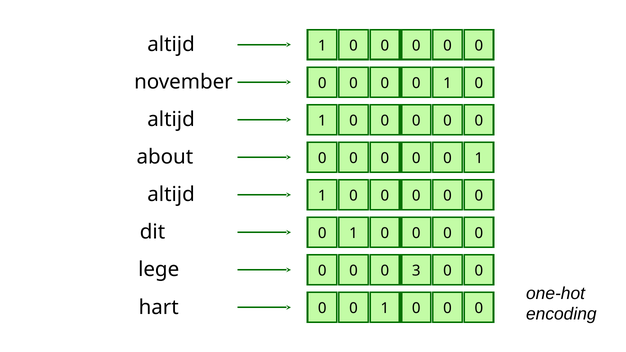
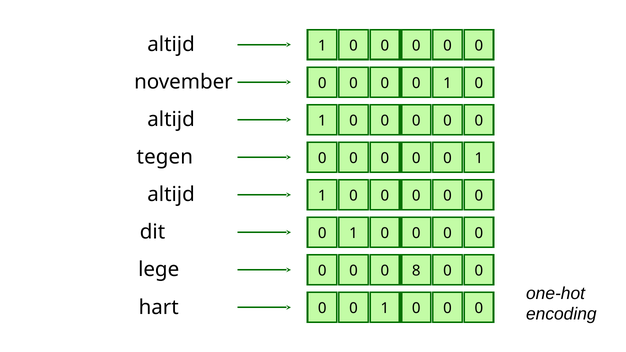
about: about -> tegen (165, 157)
3: 3 -> 8 (416, 271)
